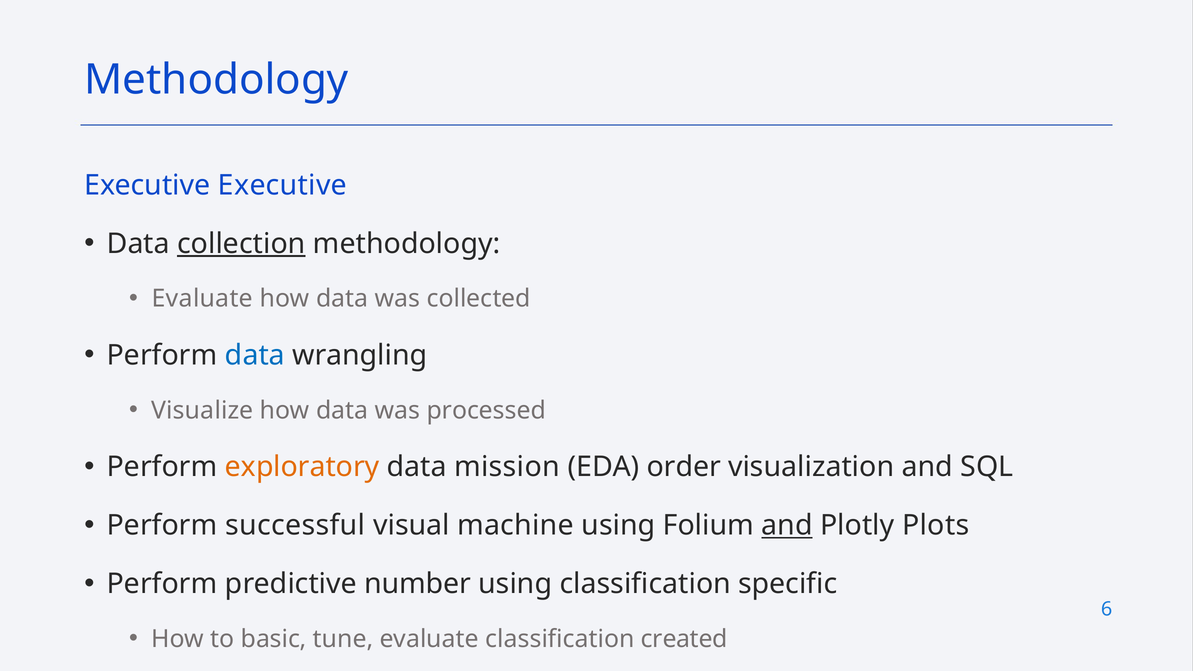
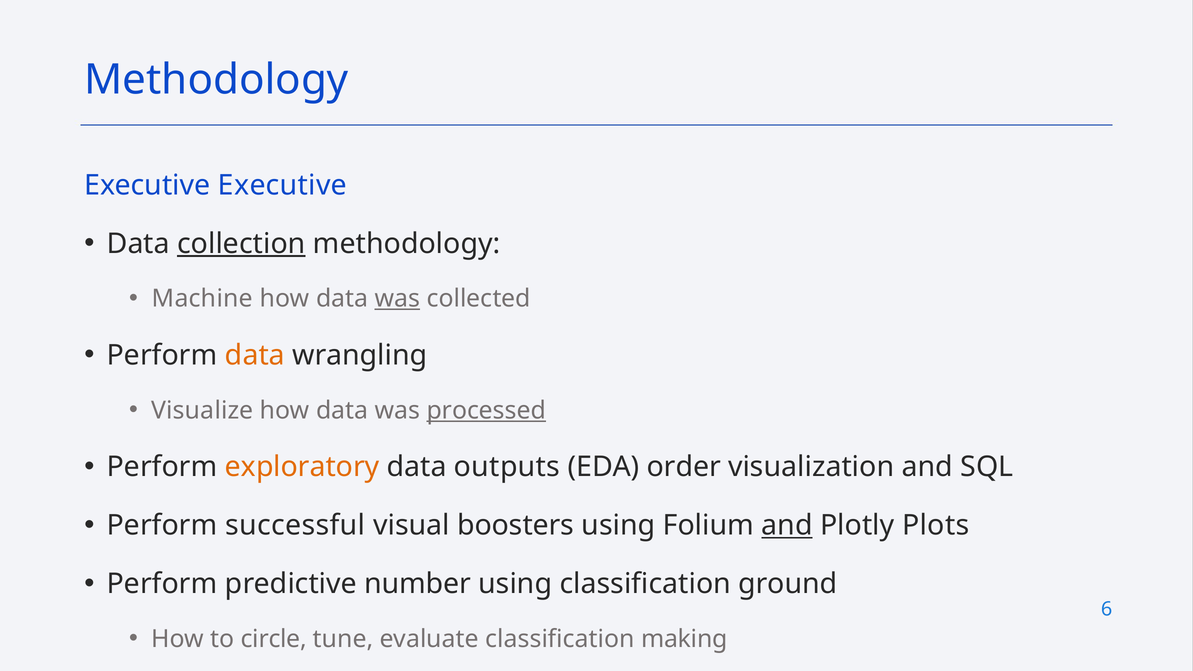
Evaluate: Evaluate -> Machine (202, 299)
was underline: none -> present (397, 299)
data colour: blue -> orange (255, 355)
processed underline: none -> present (486, 410)
mission: mission -> outputs (507, 467)
machine: machine -> boosters (516, 526)
specific: specific -> ground (788, 584)
basic: basic -> circle (274, 639)
created: created -> making (684, 639)
